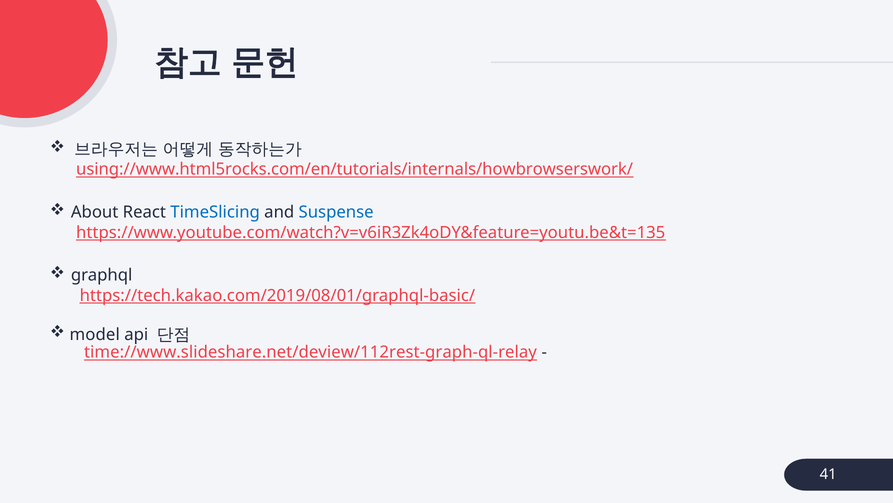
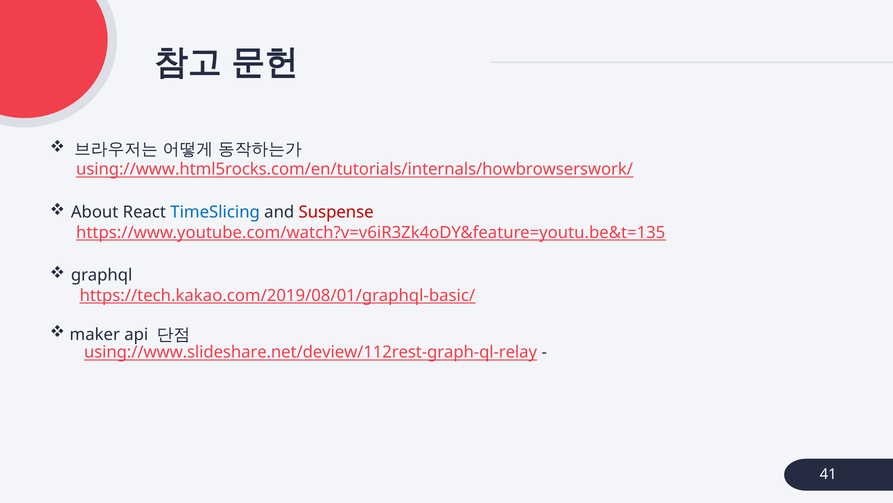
Suspense colour: blue -> red (336, 212)
model: model -> maker (95, 334)
time://www.slideshare.net/deview/112rest-graph-ql-relay: time://www.slideshare.net/deview/112rest-graph-ql-relay -> using://www.slideshare.net/deview/112rest-graph-ql-relay (311, 352)
